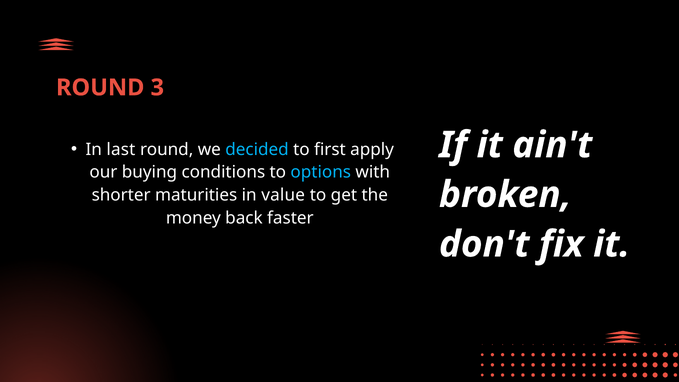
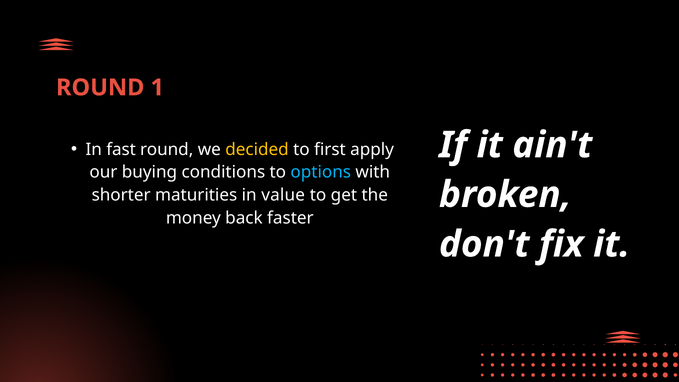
3: 3 -> 1 (157, 88)
last: last -> fast (121, 149)
decided colour: light blue -> yellow (257, 149)
